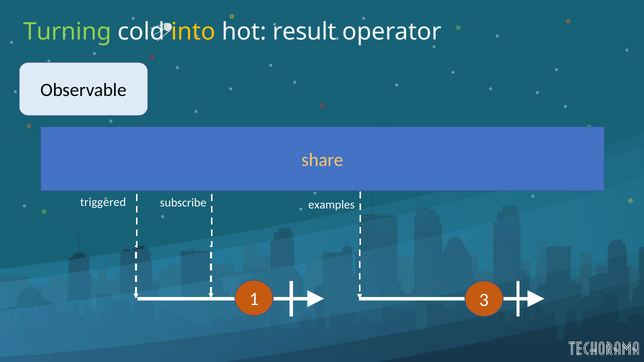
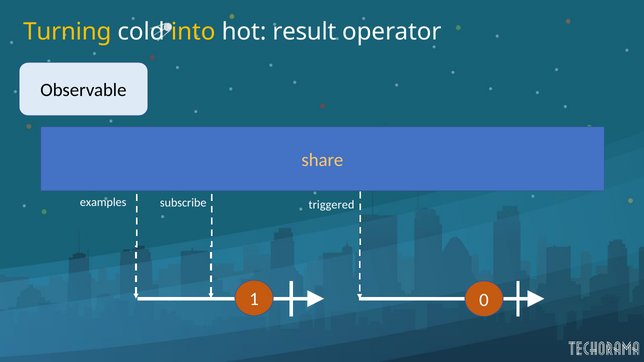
Turning colour: light green -> yellow (67, 32)
triggered: triggered -> examples (103, 202)
examples: examples -> triggered (331, 205)
3: 3 -> 0 (484, 300)
